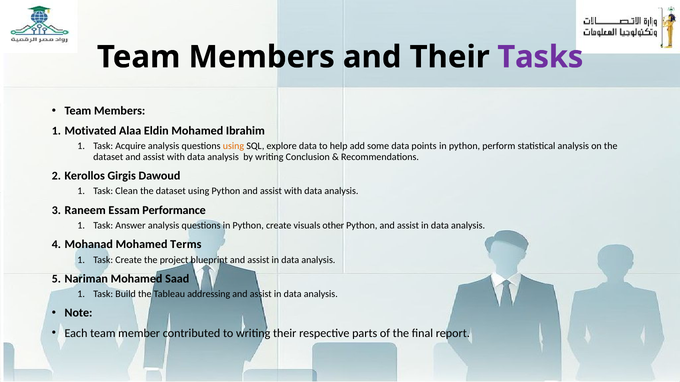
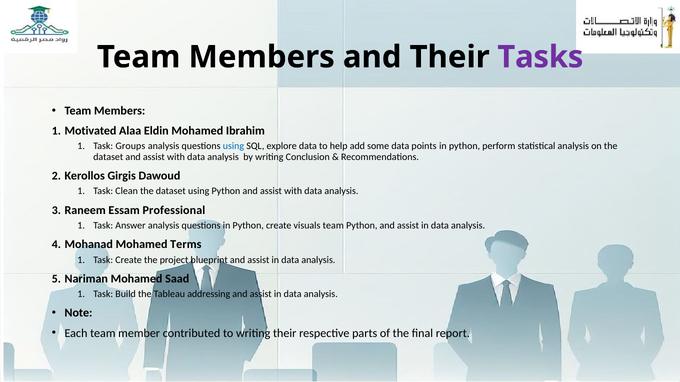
Acquire: Acquire -> Groups (130, 146)
using colour: orange -> blue (233, 146)
Performance: Performance -> Professional (174, 210)
visuals other: other -> team (333, 226)
